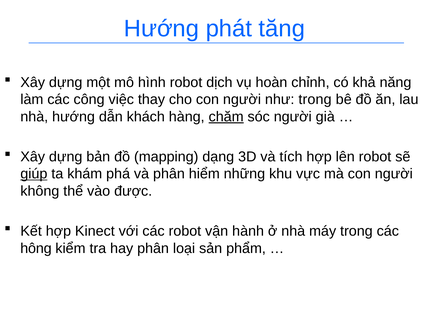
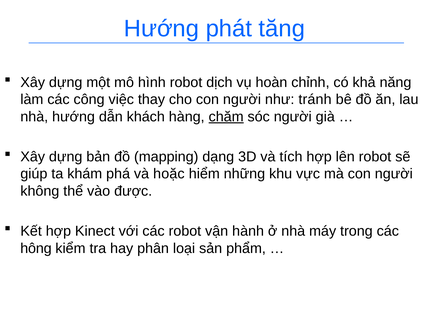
như trong: trong -> tránh (315, 99)
giúp underline: present -> none (34, 174)
và phân: phân -> hoặc (169, 174)
